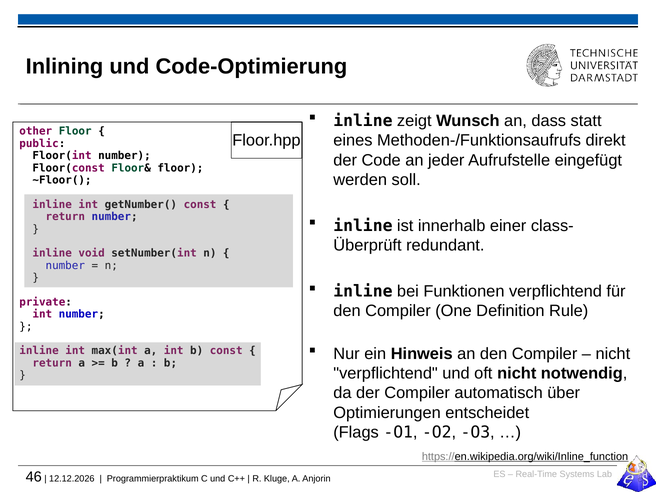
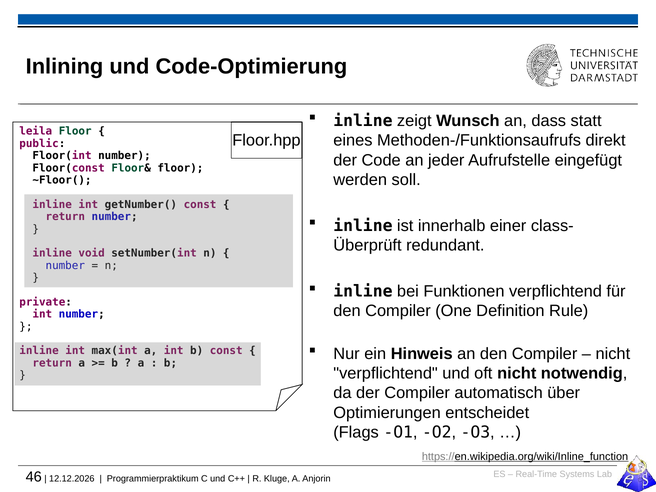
other: other -> leila (36, 131)
